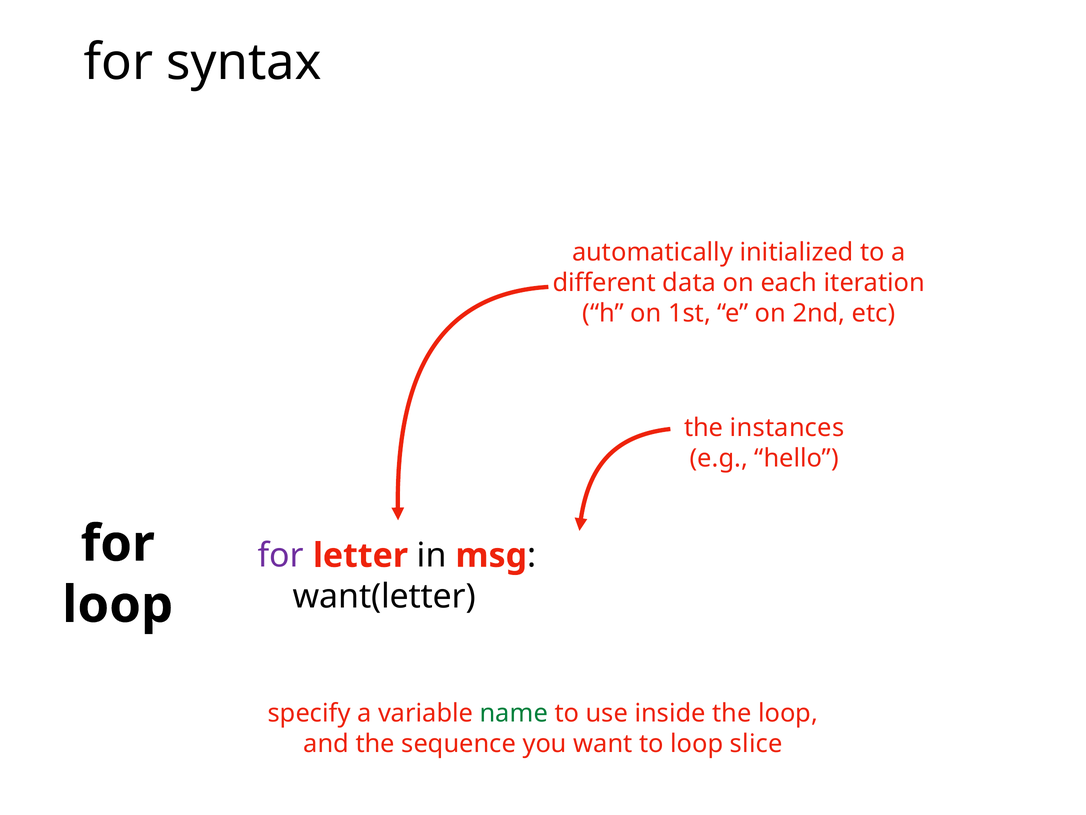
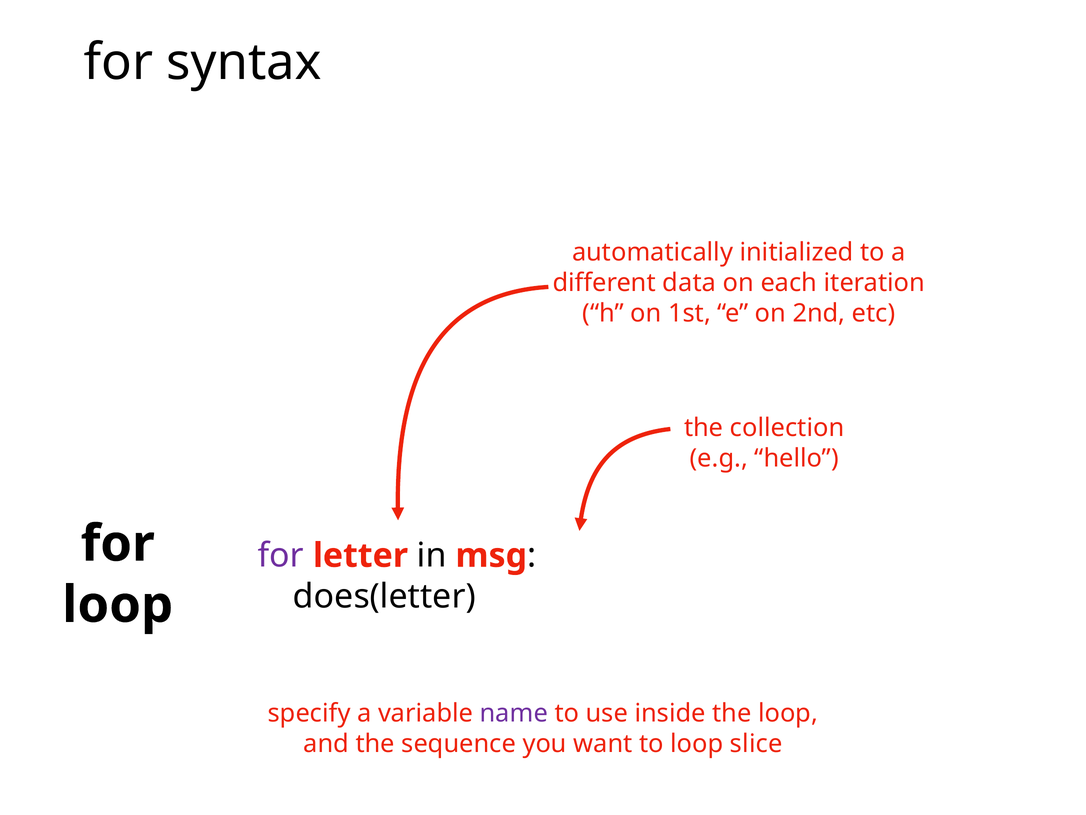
instances: instances -> collection (787, 428)
want(letter: want(letter -> does(letter (384, 596)
name colour: green -> purple (514, 713)
